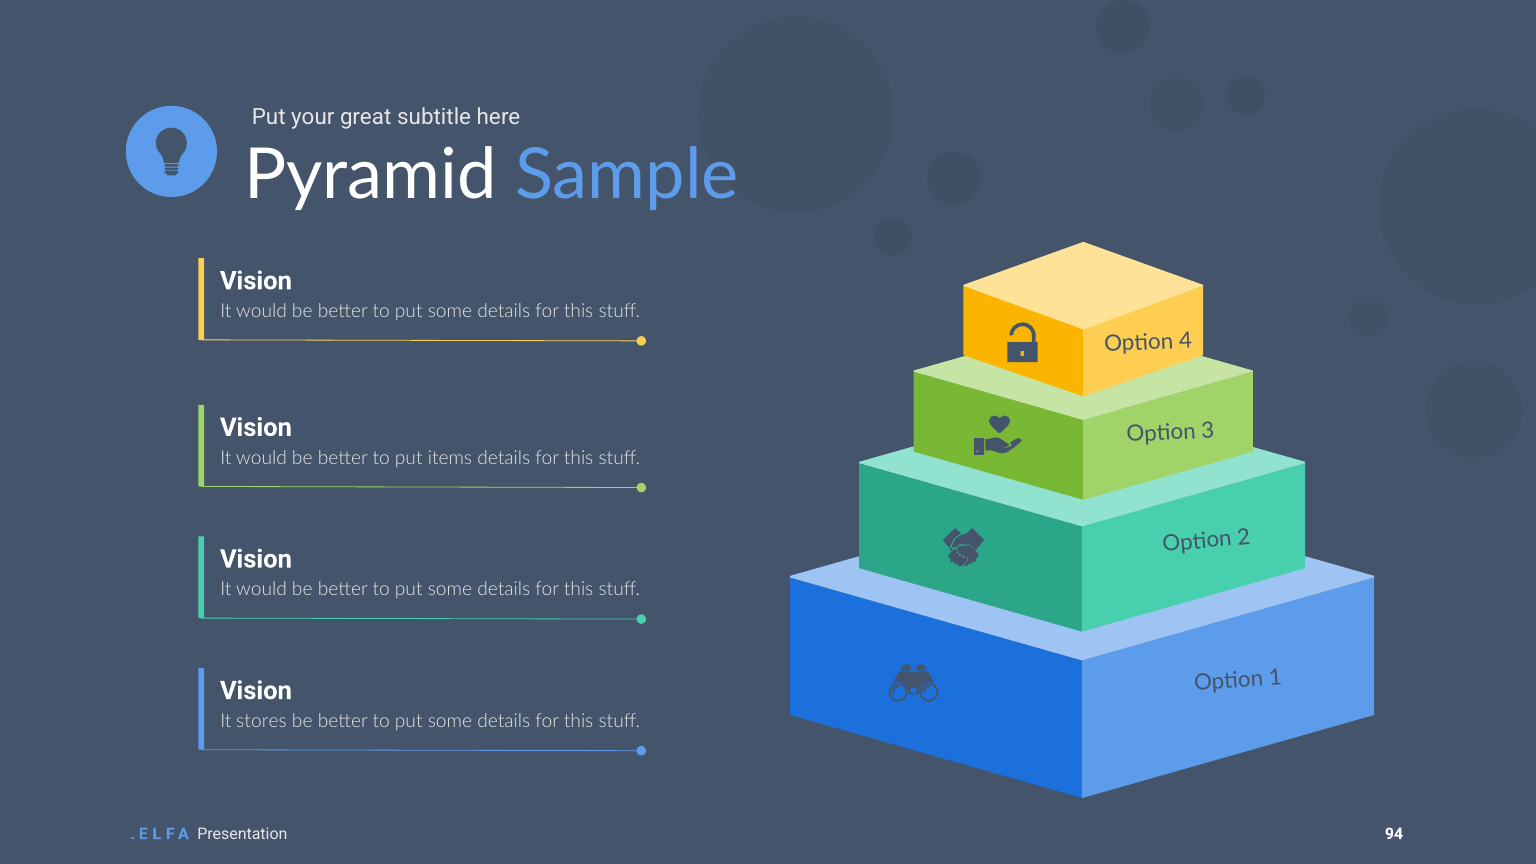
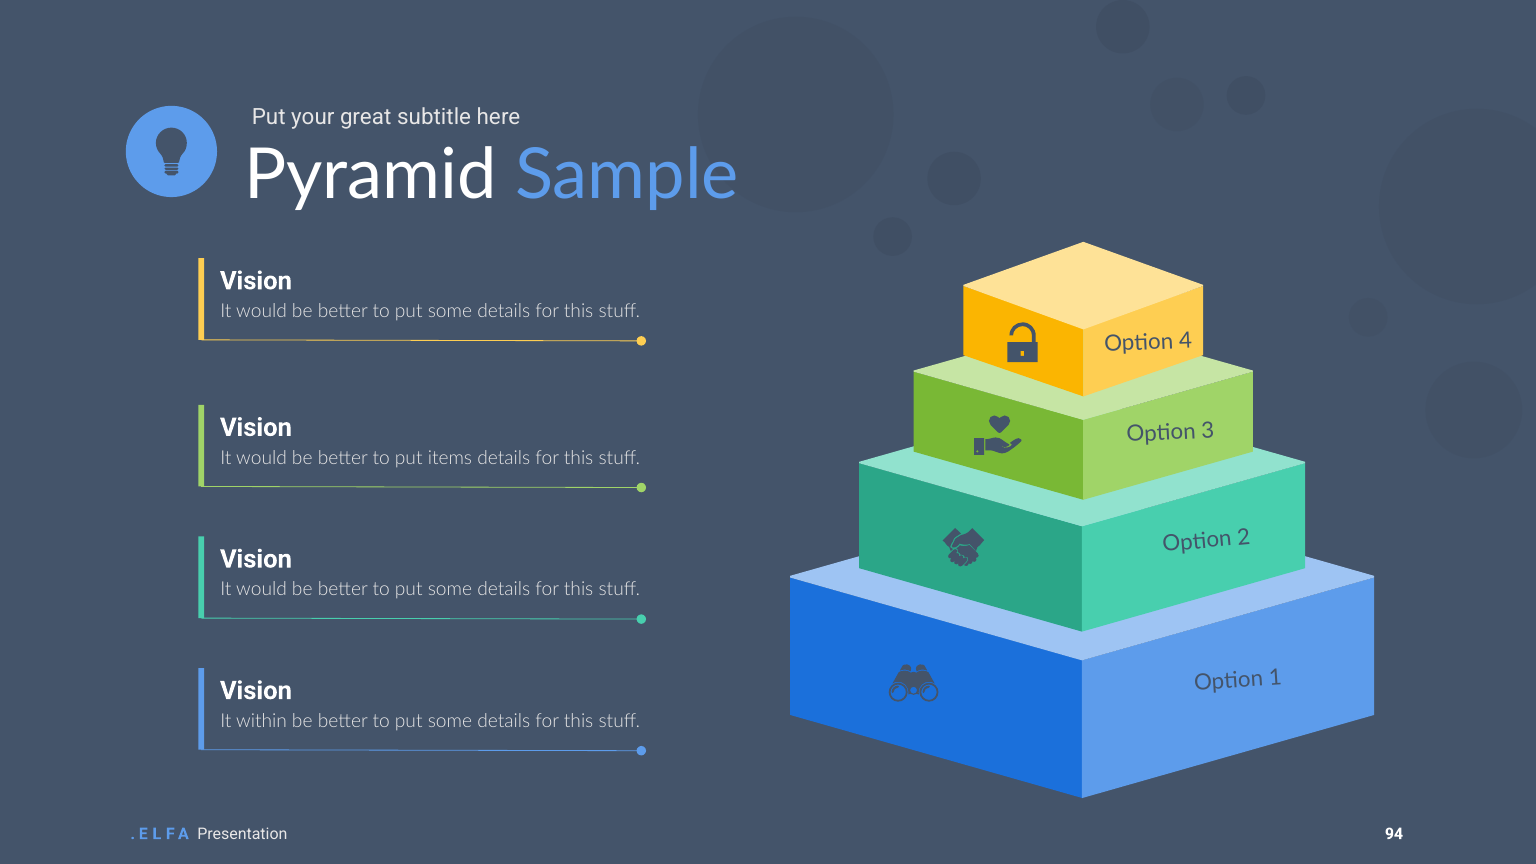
stores: stores -> within (262, 721)
